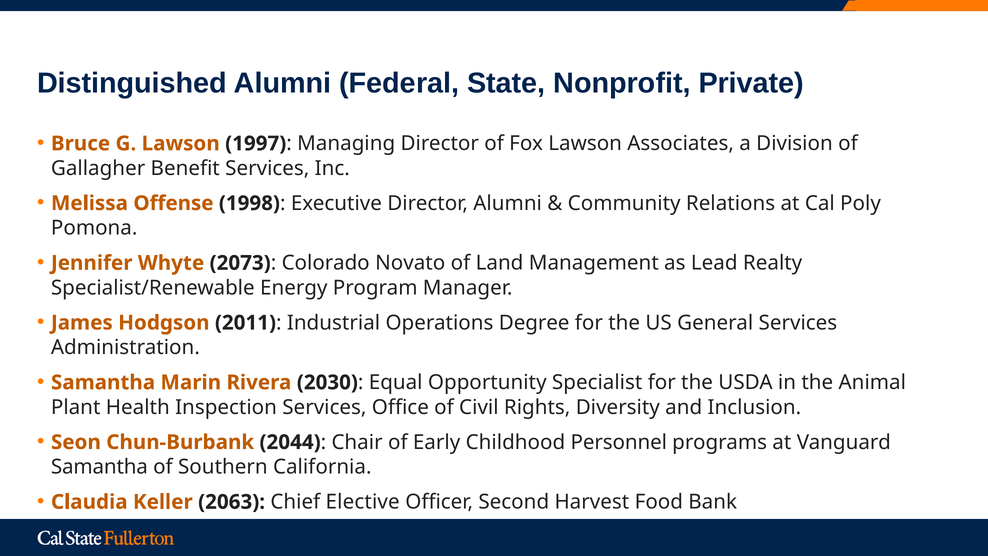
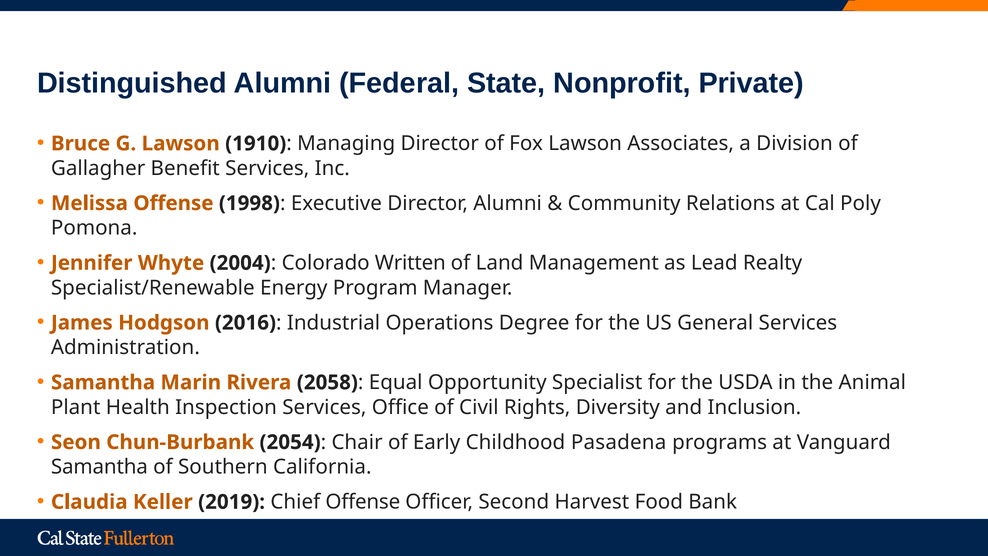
1997: 1997 -> 1910 (256, 143)
2073: 2073 -> 2004 (240, 263)
Novato: Novato -> Written (410, 263)
2011: 2011 -> 2016 (245, 323)
2030: 2030 -> 2058 (327, 382)
2044: 2044 -> 2054 (290, 442)
Personnel: Personnel -> Pasadena (619, 442)
2063: 2063 -> 2019 (232, 502)
Chief Elective: Elective -> Offense (363, 502)
